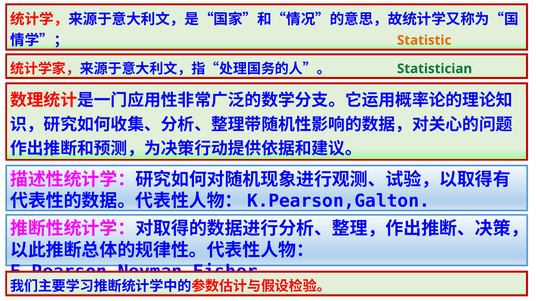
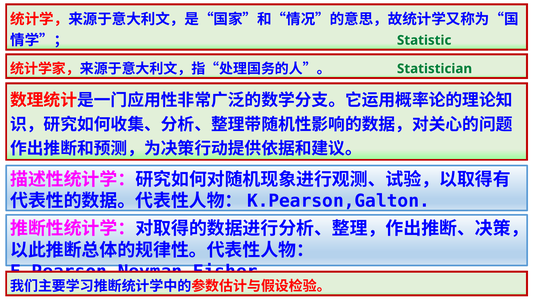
Statistic colour: orange -> green (424, 40)
